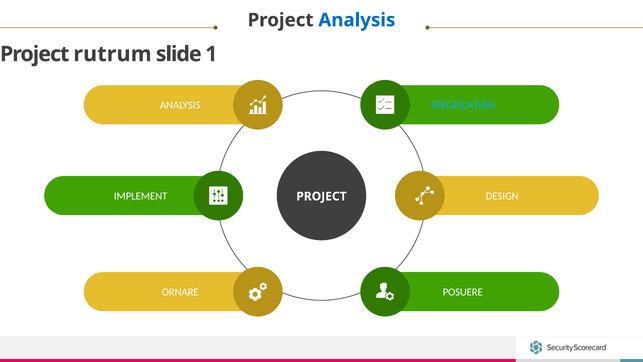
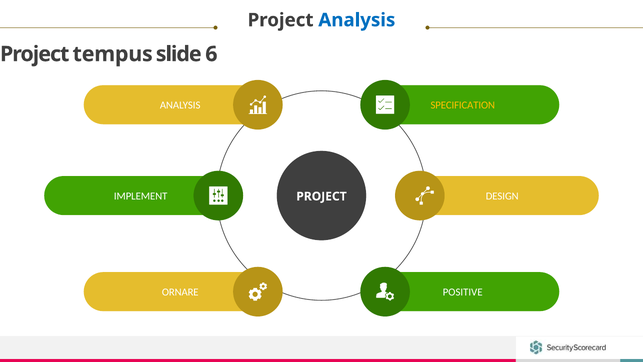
rutrum: rutrum -> tempus (113, 54)
1: 1 -> 6 (211, 54)
SPECIFICATION colour: light blue -> yellow (463, 105)
POSUERE: POSUERE -> POSITIVE (463, 292)
